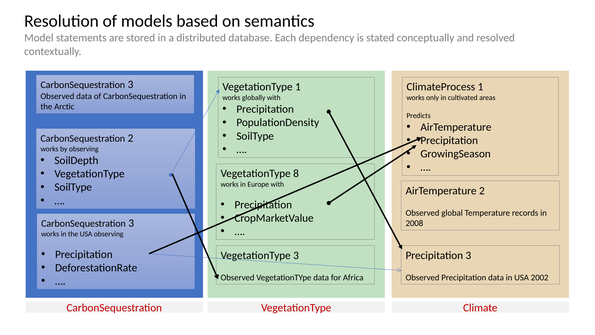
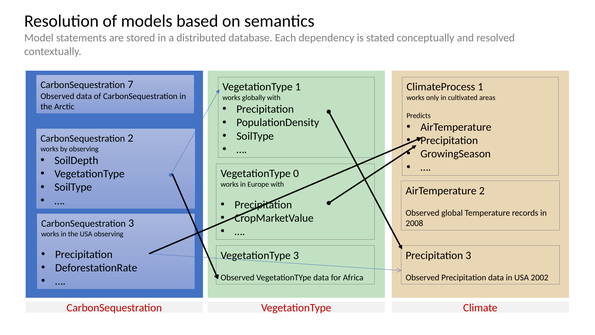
3: 3 -> 7 (131, 84)
8: 8 -> 0 (296, 173)
